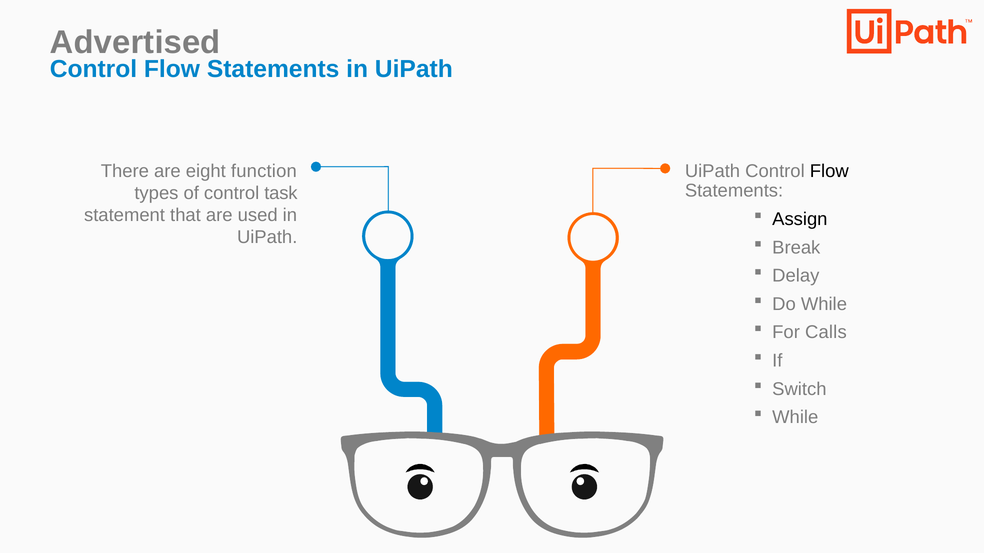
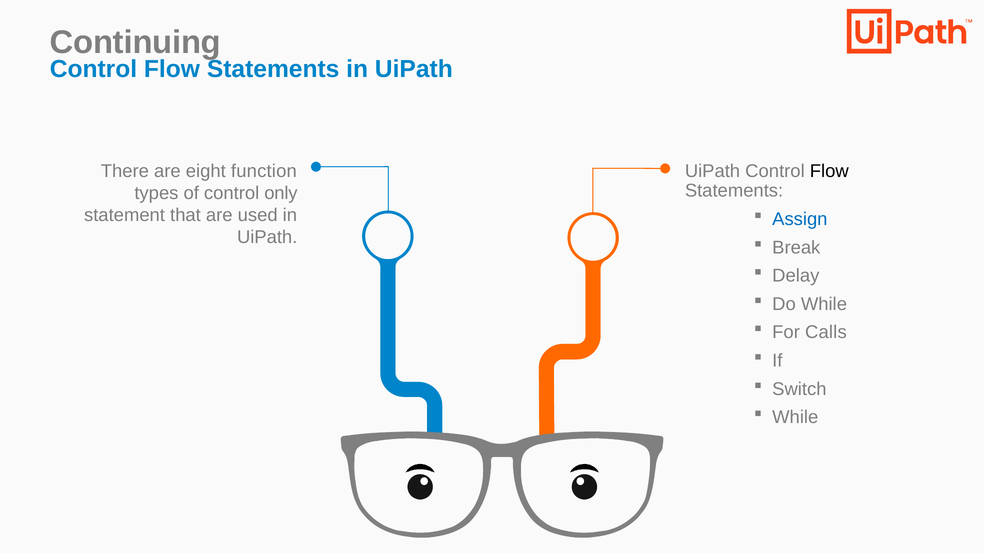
Advertised: Advertised -> Continuing (135, 42)
task: task -> only (281, 193)
Assign colour: black -> blue (800, 219)
